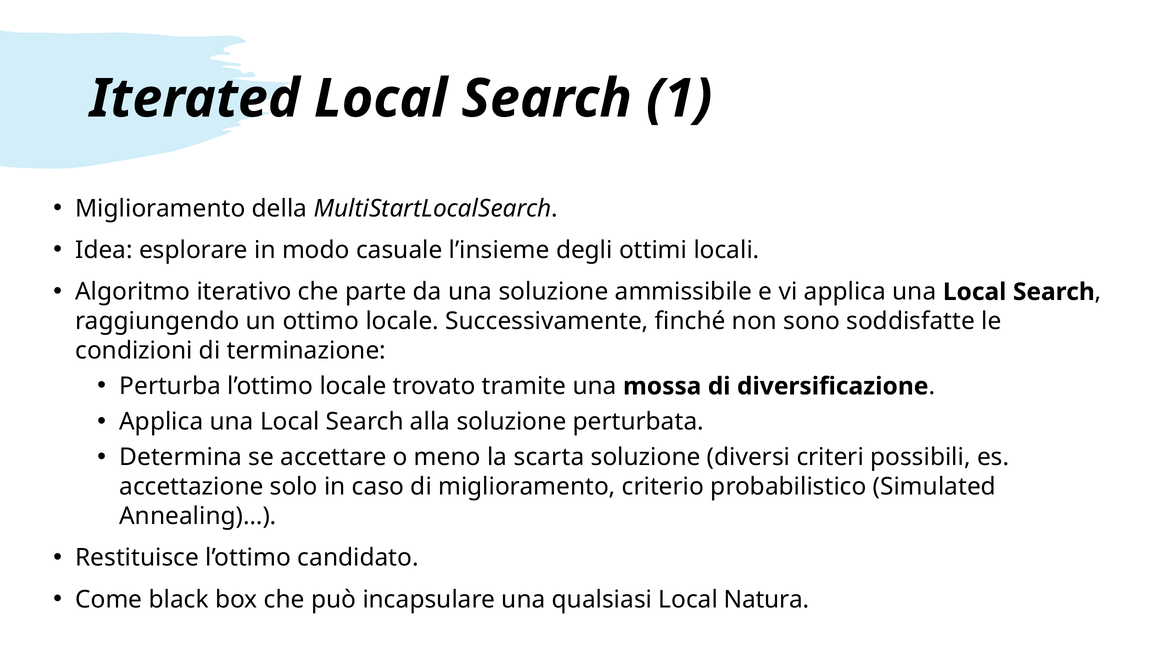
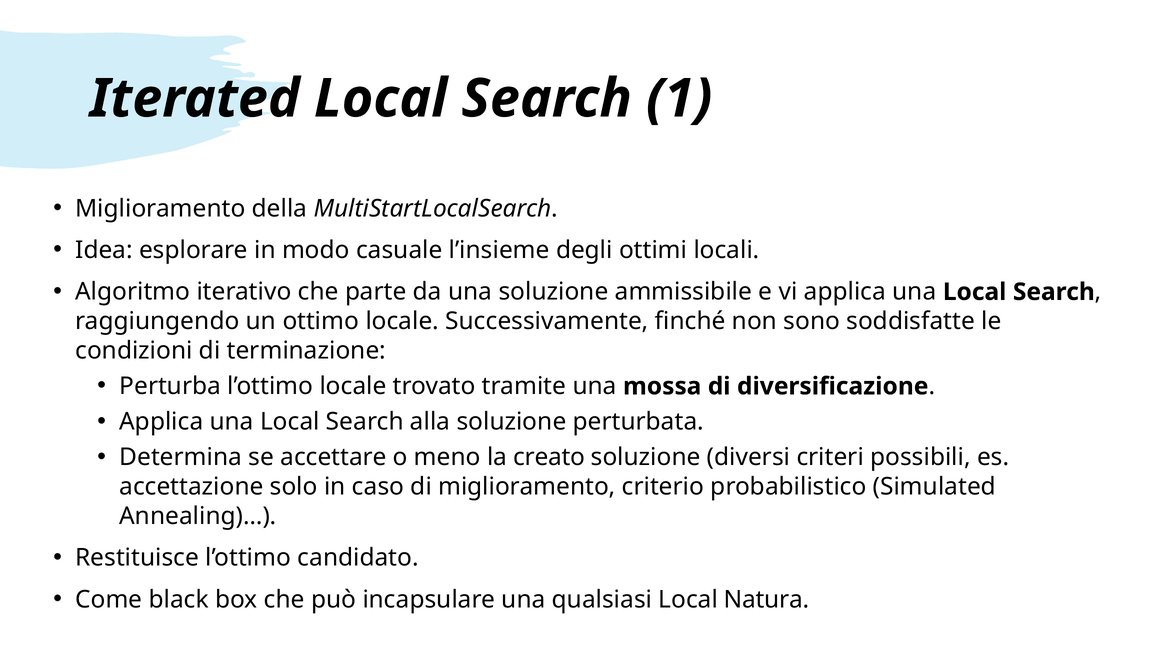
scarta: scarta -> creato (549, 457)
